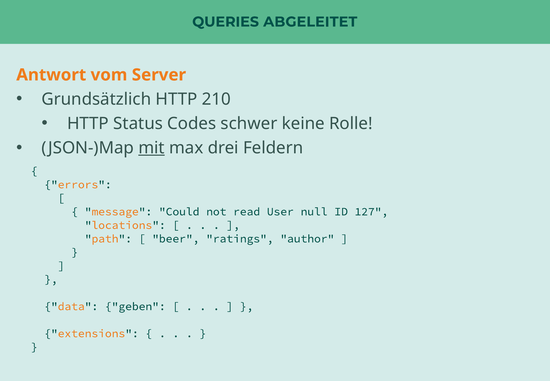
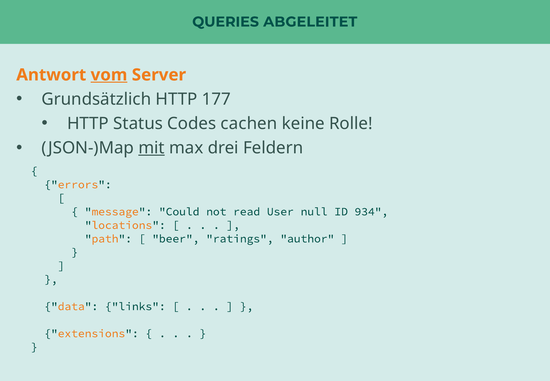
vom underline: none -> present (109, 75)
210: 210 -> 177 (216, 99)
schwer: schwer -> cachen (249, 124)
127: 127 -> 934 (371, 211)
geben: geben -> links (135, 306)
